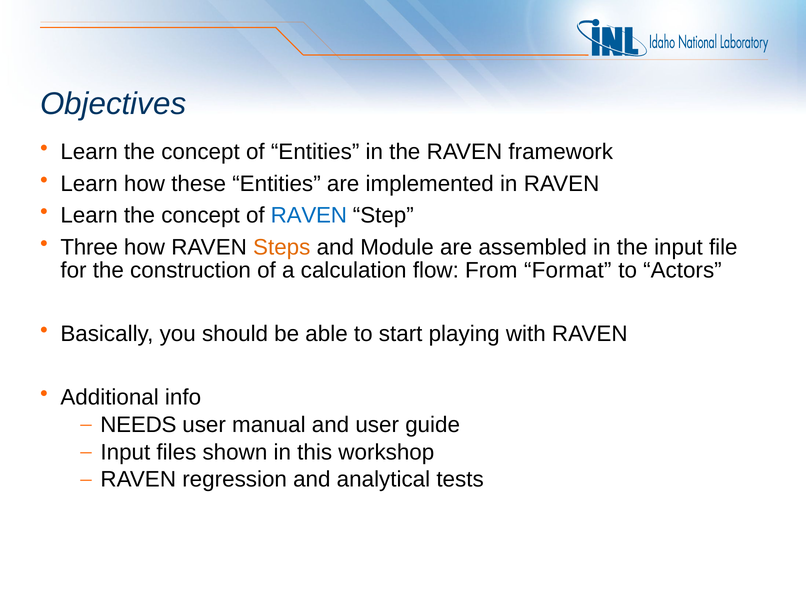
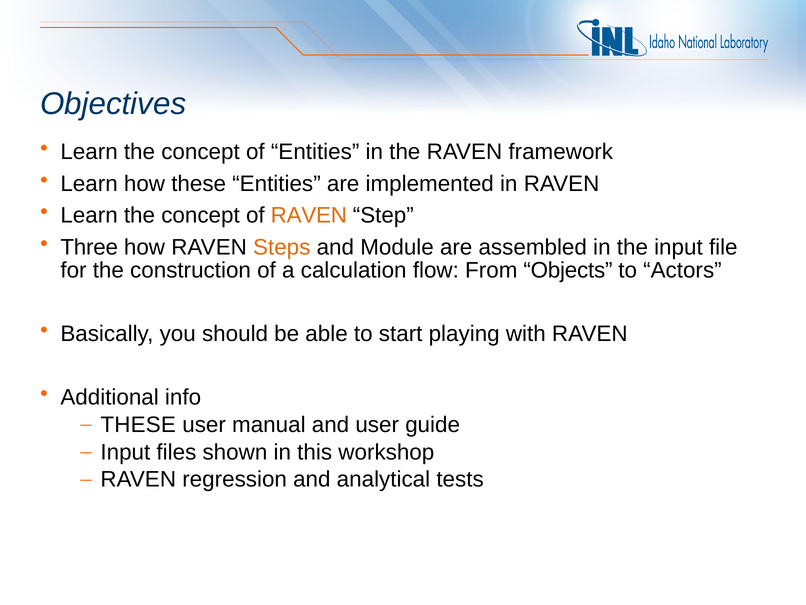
RAVEN colour: blue -> orange (309, 215)
Format: Format -> Objects (568, 270)
NEEDS: NEEDS -> THESE (138, 424)
